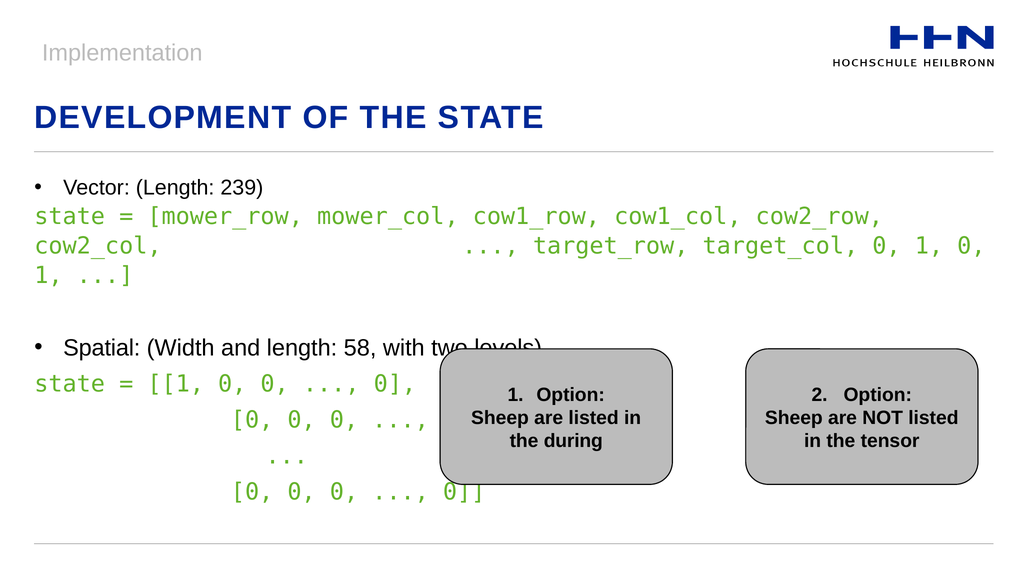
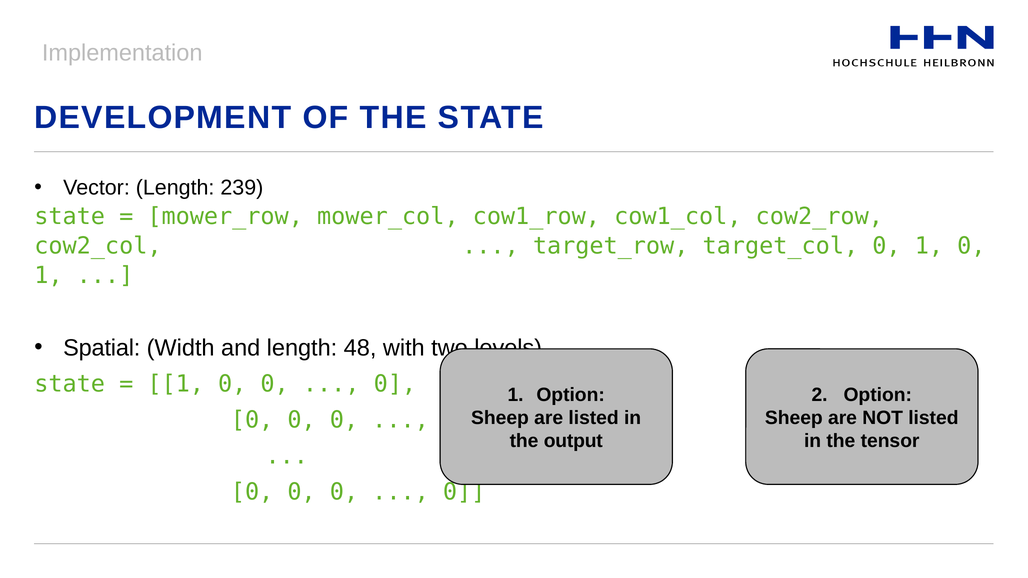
58: 58 -> 48 (360, 348)
during: during -> output (573, 441)
